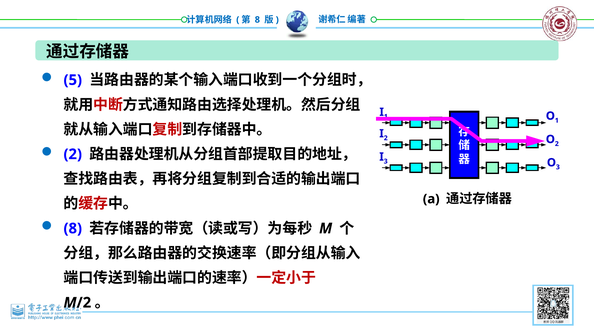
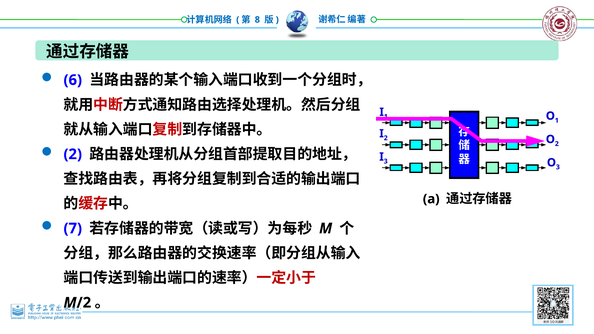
5: 5 -> 6 (73, 80)
8: 8 -> 7 (73, 229)
